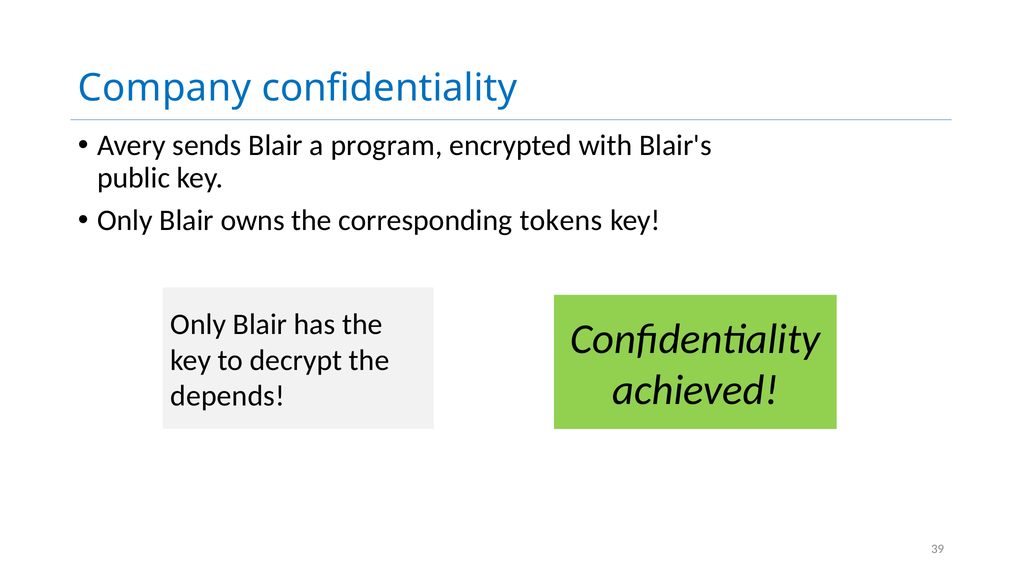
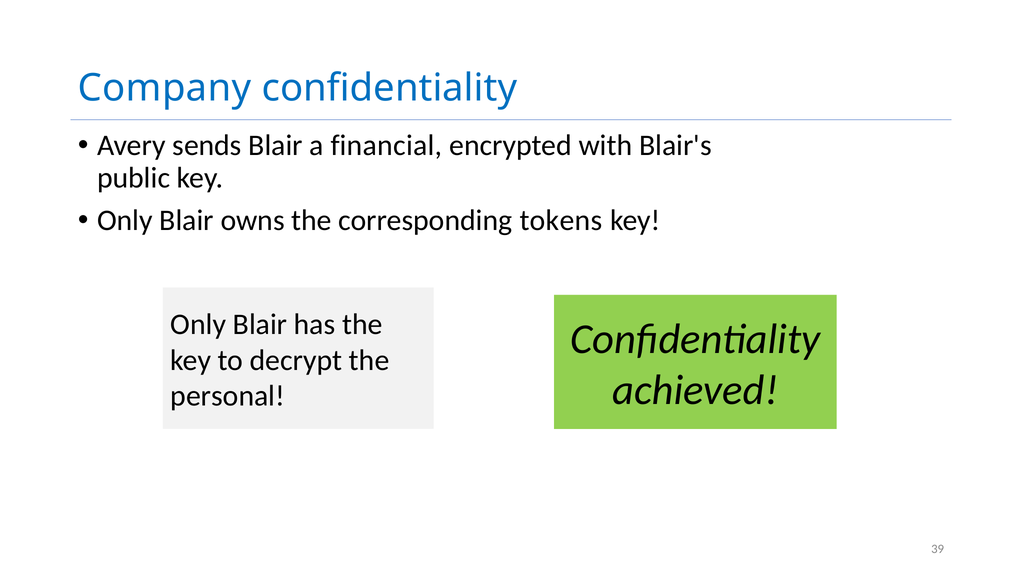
program: program -> financial (386, 146)
depends: depends -> personal (228, 396)
